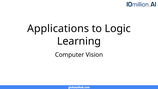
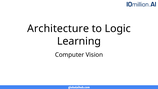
Applications: Applications -> Architecture (58, 29)
